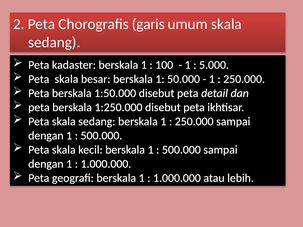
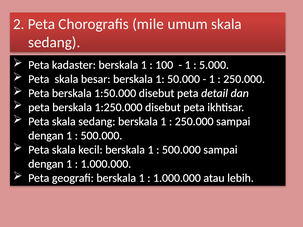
garis: garis -> mile (148, 24)
